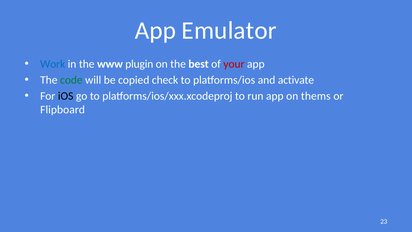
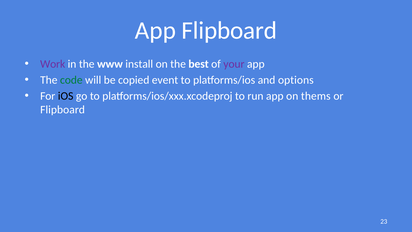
App Emulator: Emulator -> Flipboard (229, 30)
Work colour: blue -> purple (53, 64)
plugin: plugin -> install (139, 64)
your colour: red -> purple (234, 64)
check: check -> event (165, 80)
activate: activate -> options (296, 80)
